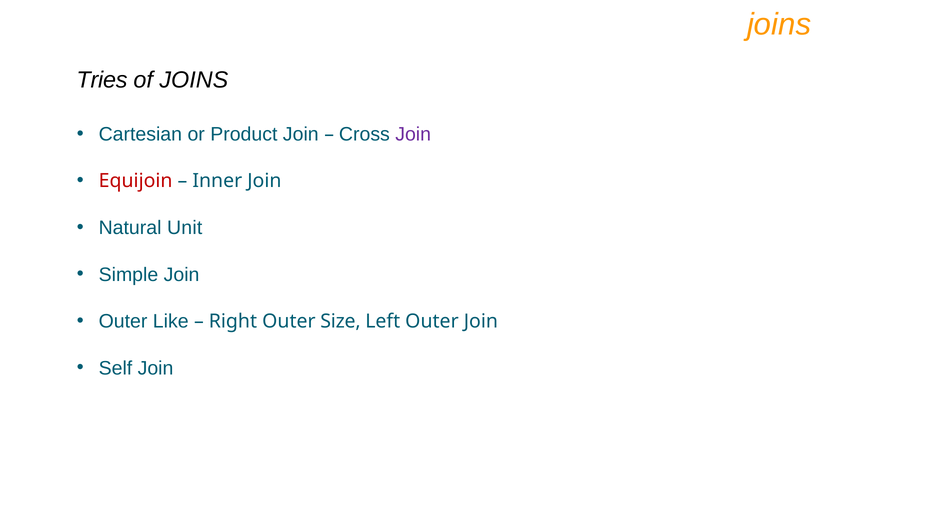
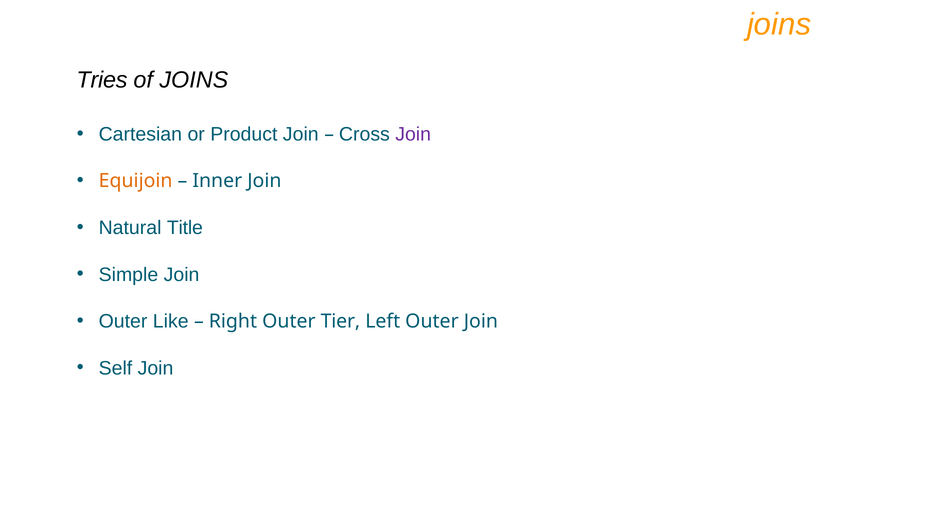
Equijoin colour: red -> orange (136, 181)
Unit: Unit -> Title (185, 228)
Size: Size -> Tier (340, 321)
